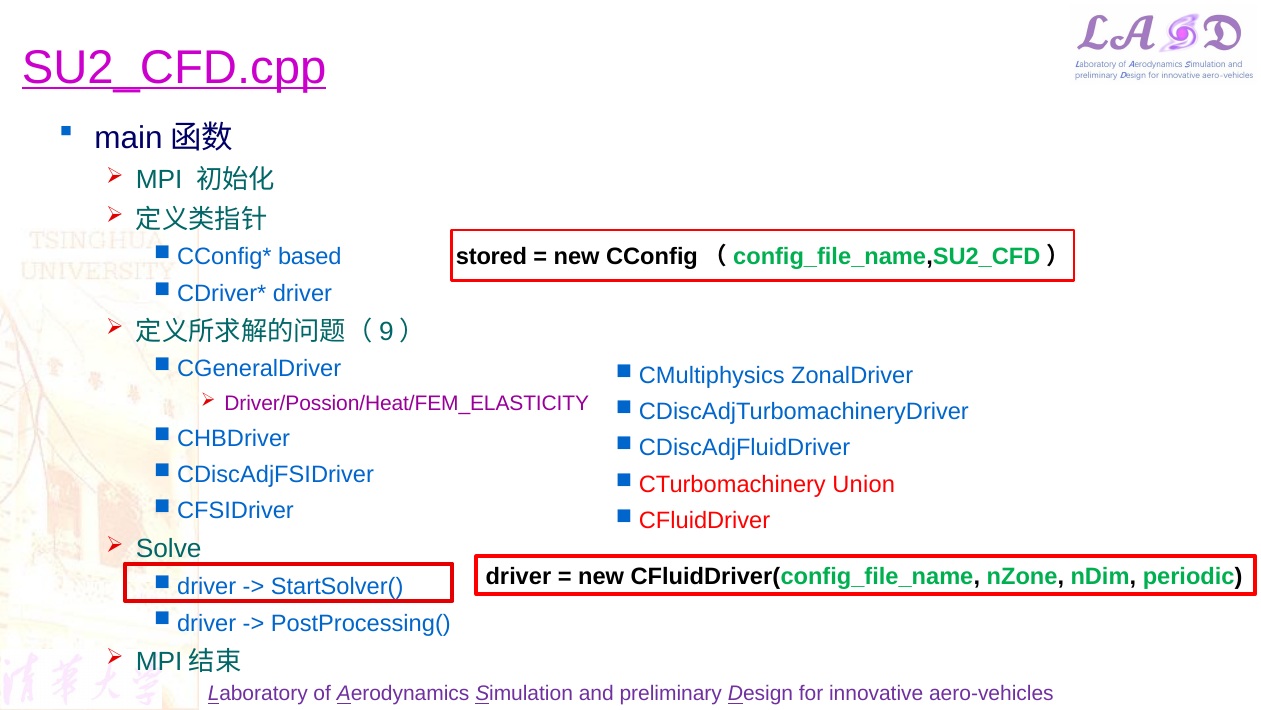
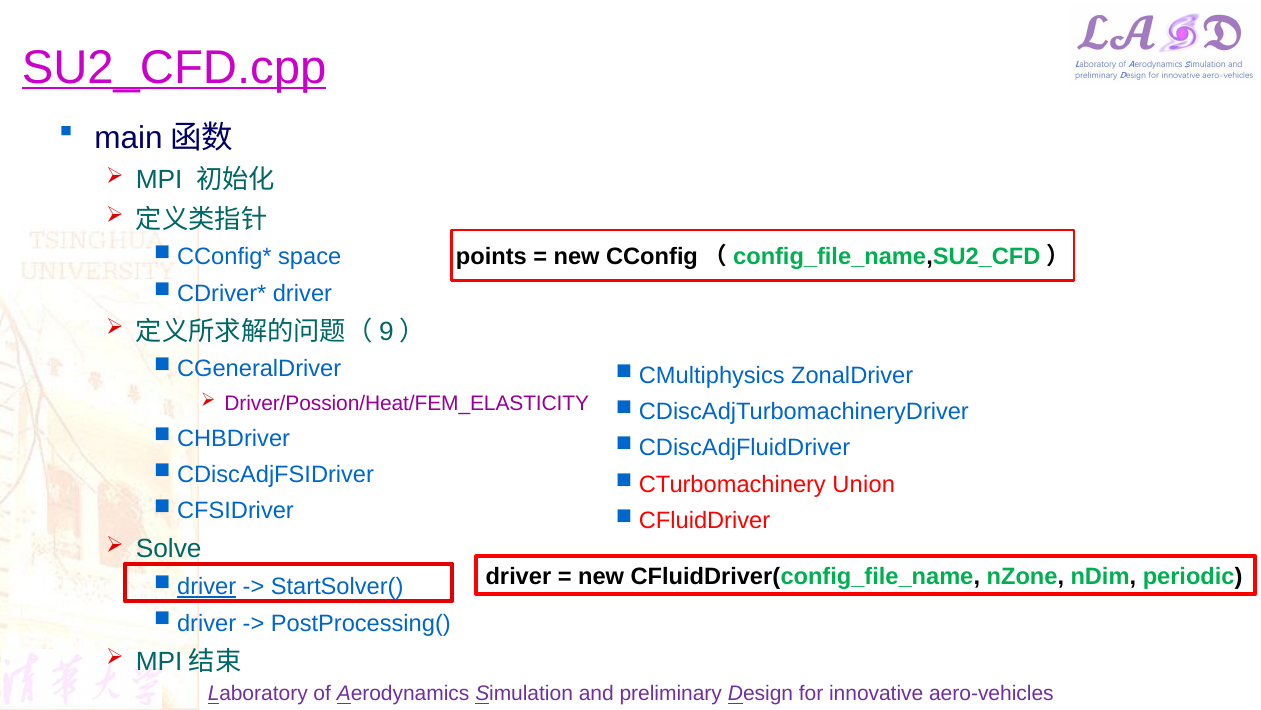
based: based -> space (310, 257)
stored: stored -> points (491, 256)
driver underline: none -> present (207, 586)
